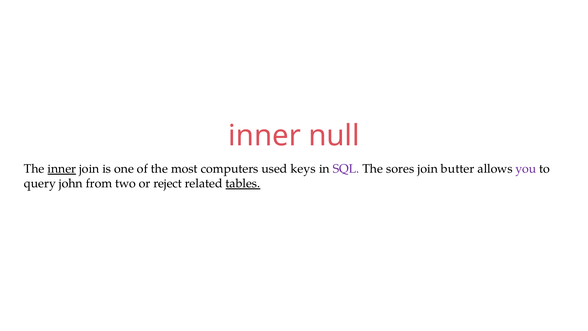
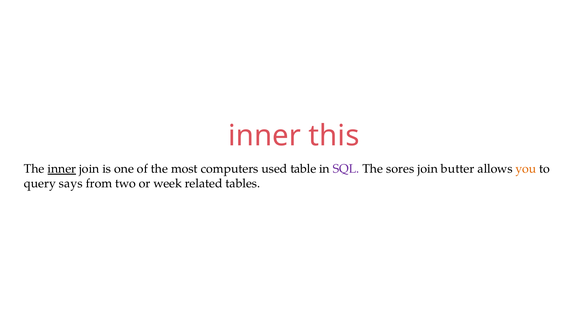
null: null -> this (334, 136)
keys: keys -> table (303, 169)
you colour: purple -> orange (526, 169)
john: john -> says (71, 183)
reject: reject -> week (168, 183)
tables underline: present -> none (243, 183)
